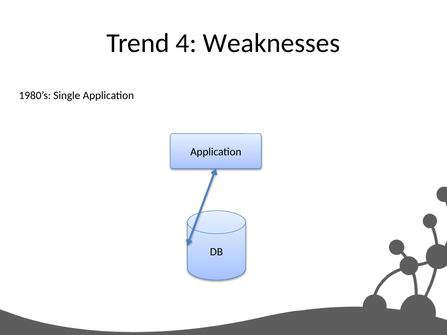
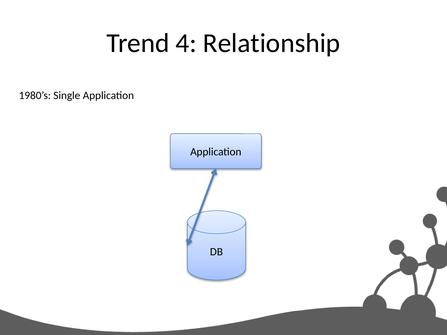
Weaknesses: Weaknesses -> Relationship (272, 43)
